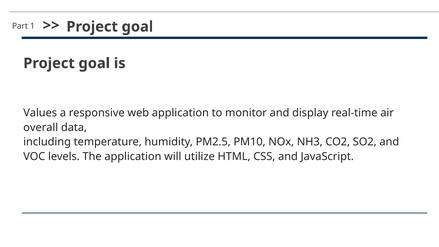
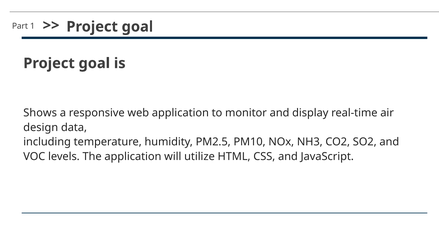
Values: Values -> Shows (40, 113)
overall: overall -> design (41, 127)
